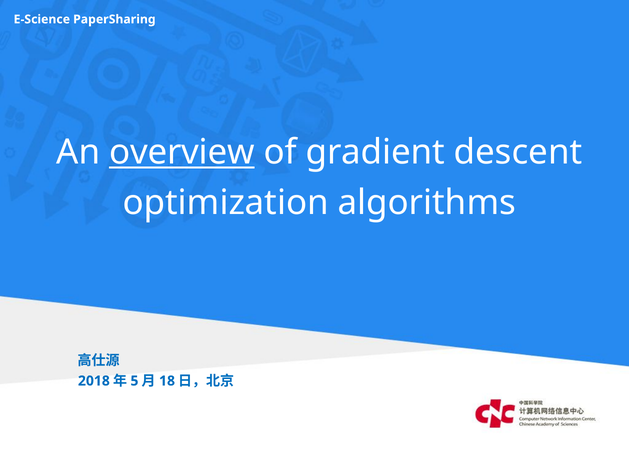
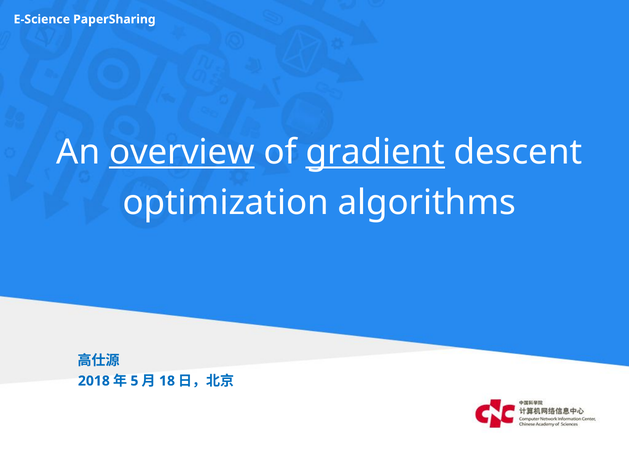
gradient underline: none -> present (375, 152)
